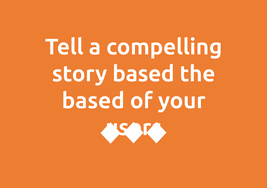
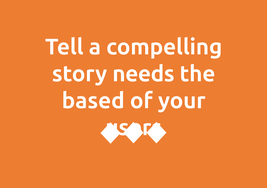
story based: based -> needs (143, 74)
